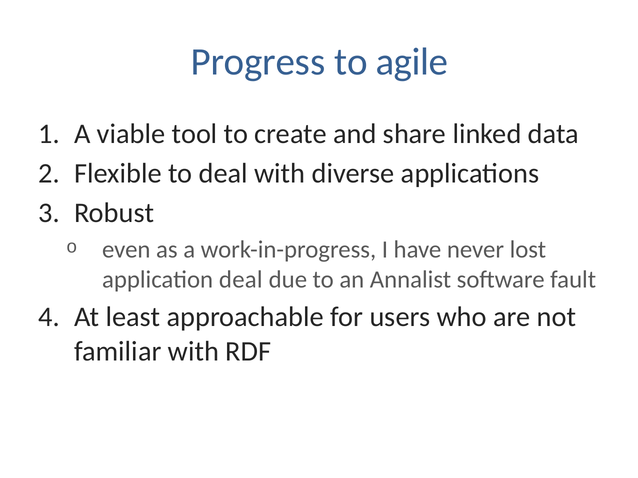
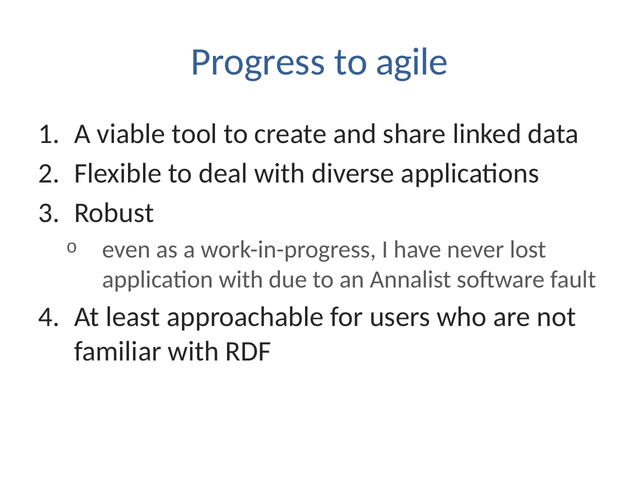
application deal: deal -> with (241, 280)
